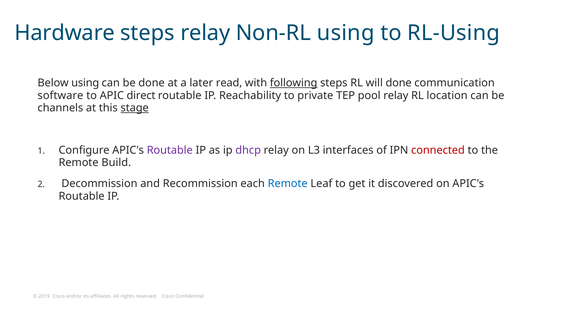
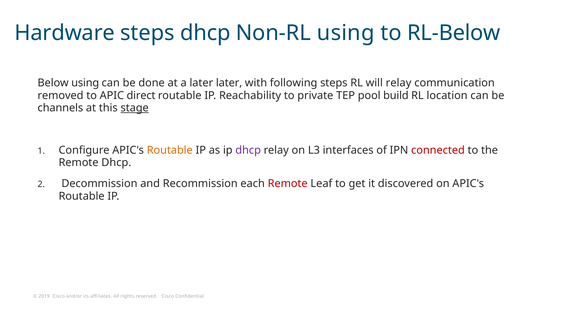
steps relay: relay -> dhcp (205, 33)
RL-Using: RL-Using -> RL-Below (454, 33)
later read: read -> later (229, 83)
following underline: present -> none (294, 83)
will done: done -> relay (399, 83)
software: software -> removed (60, 95)
pool relay: relay -> build (396, 95)
Routable colour: purple -> orange (170, 150)
Remote Build: Build -> Dhcp (116, 163)
Remote colour: blue -> red (288, 184)
